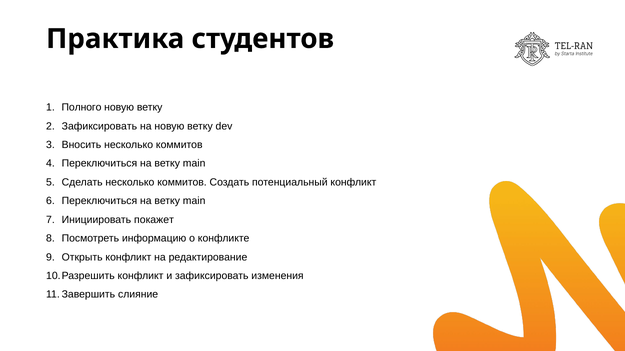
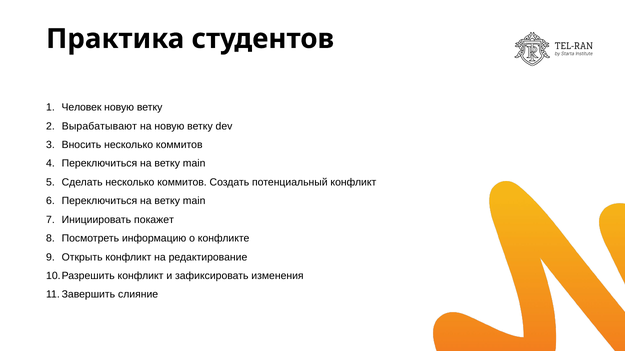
Полного: Полного -> Человек (82, 108)
Зафиксировать: Зафиксировать -> Вырабатывают (99, 126)
